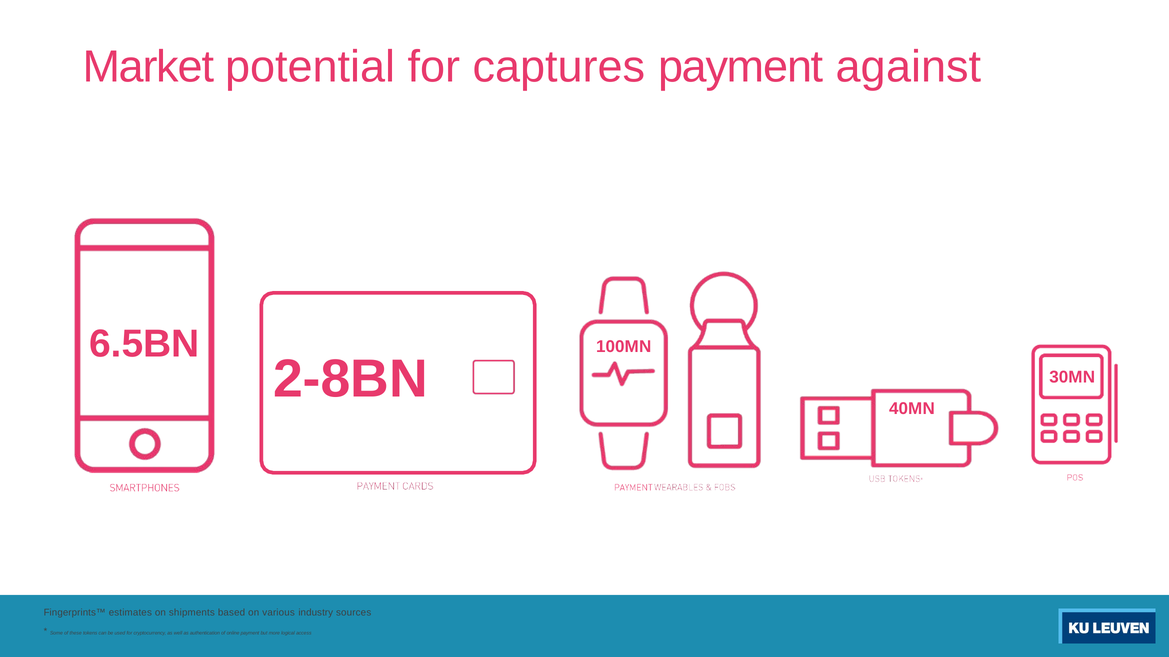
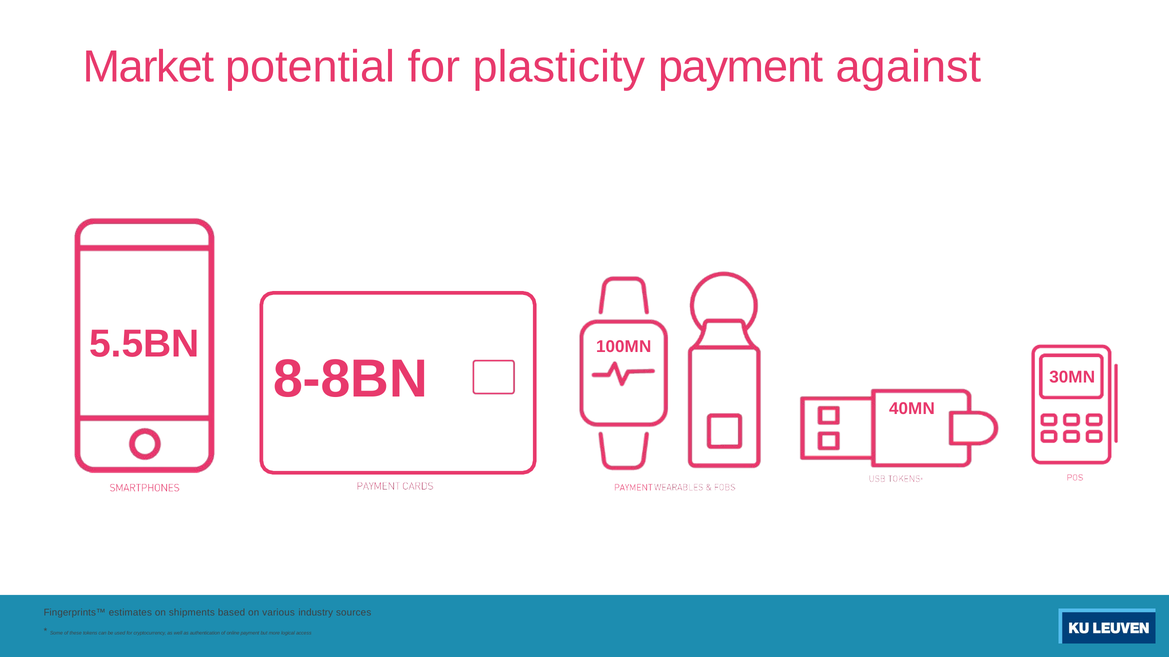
captures: captures -> plasticity (559, 67)
6.5BN: 6.5BN -> 5.5BN (144, 344)
2-8BN: 2-8BN -> 8-8BN (350, 380)
